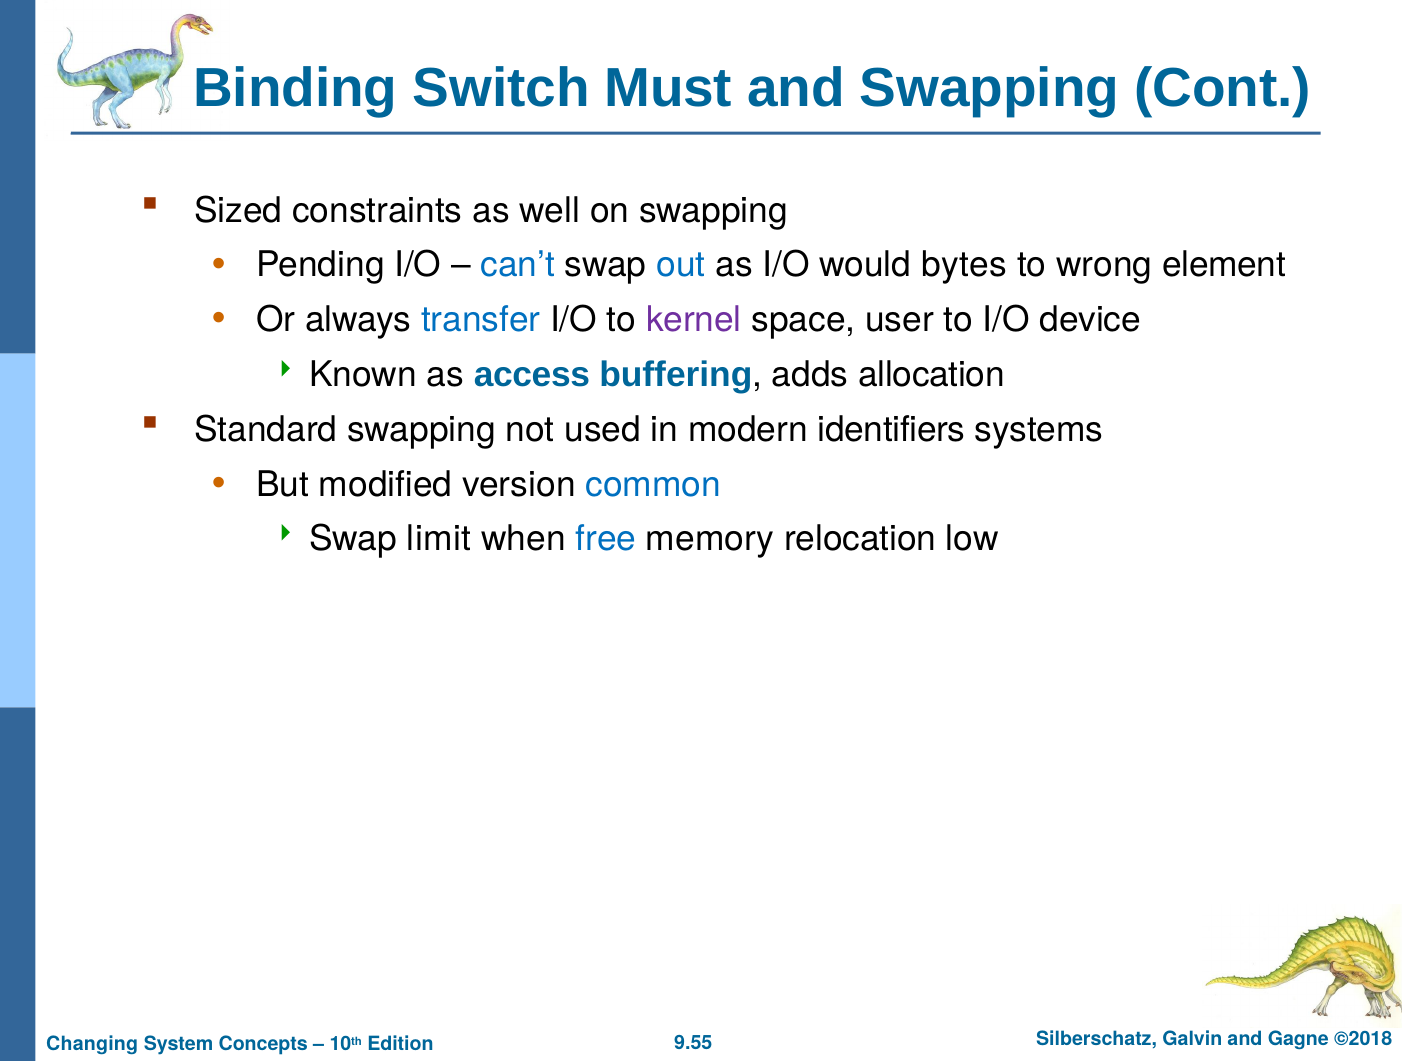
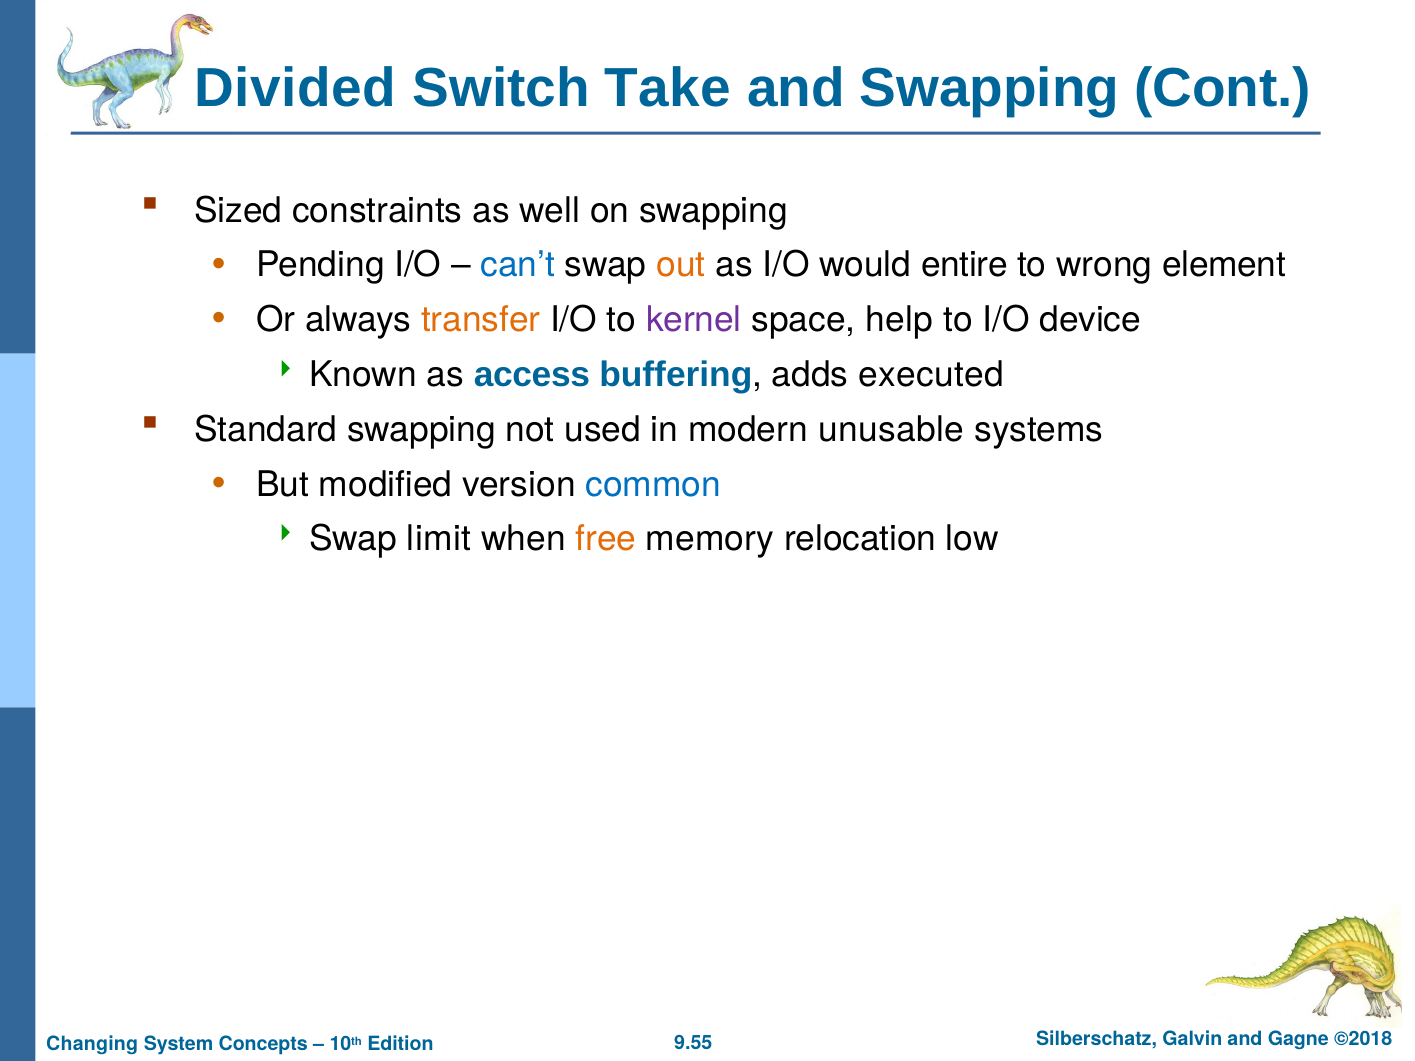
Binding: Binding -> Divided (295, 89)
Must: Must -> Take (668, 89)
out colour: blue -> orange (681, 265)
bytes: bytes -> entire (965, 265)
transfer colour: blue -> orange (481, 320)
user: user -> help (899, 320)
allocation: allocation -> executed (931, 375)
identifiers: identifiers -> unusable (891, 430)
free colour: blue -> orange (606, 539)
